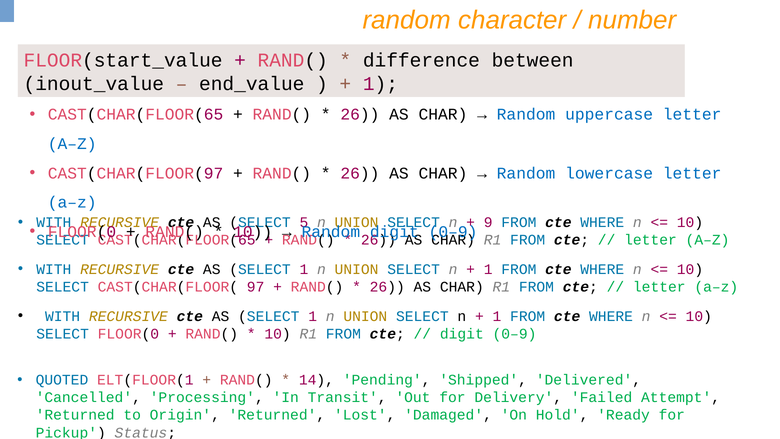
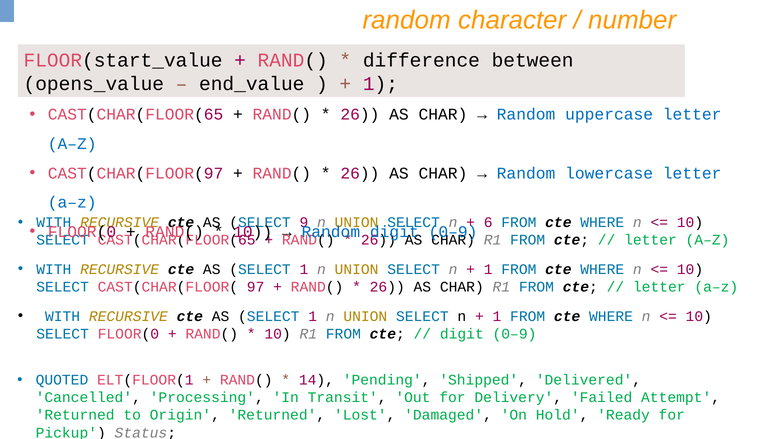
inout_value: inout_value -> opens_value (94, 84)
5: 5 -> 9 (304, 222)
9: 9 -> 6 (488, 222)
